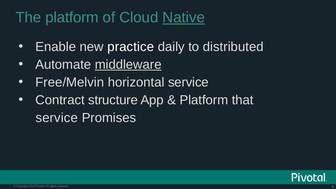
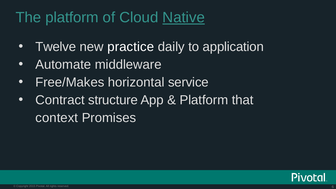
Enable: Enable -> Twelve (56, 47)
distributed: distributed -> application (233, 47)
middleware underline: present -> none (128, 65)
Free/Melvin: Free/Melvin -> Free/Makes (70, 82)
service: service -> context (57, 118)
